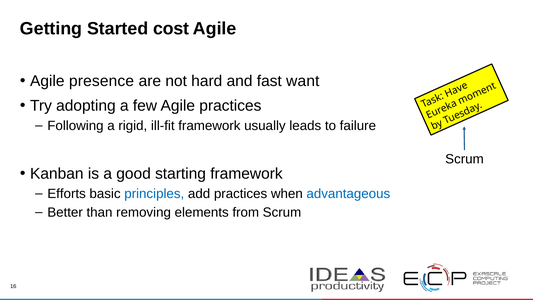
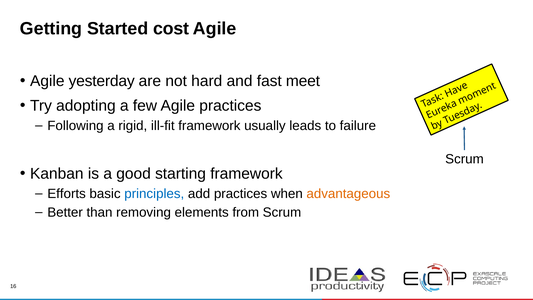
presence: presence -> yesterday (102, 81)
want: want -> meet (303, 81)
advantageous colour: blue -> orange (348, 194)
